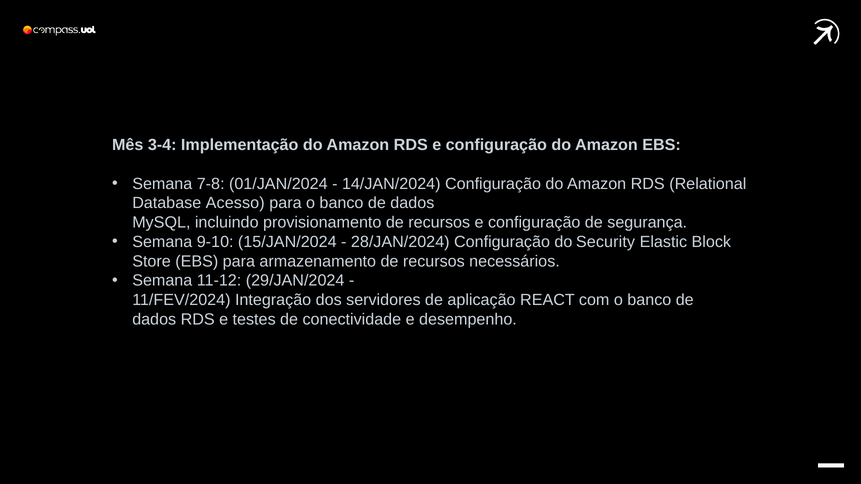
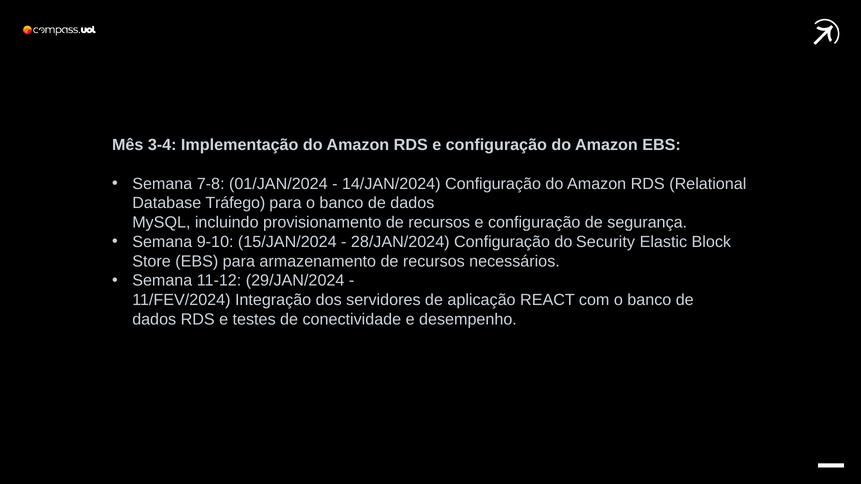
Acesso: Acesso -> Tráfego (235, 203)
